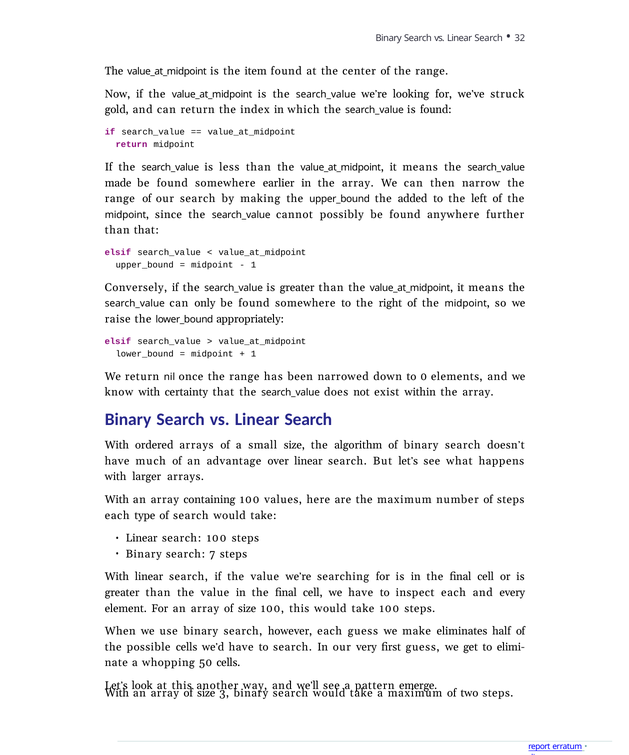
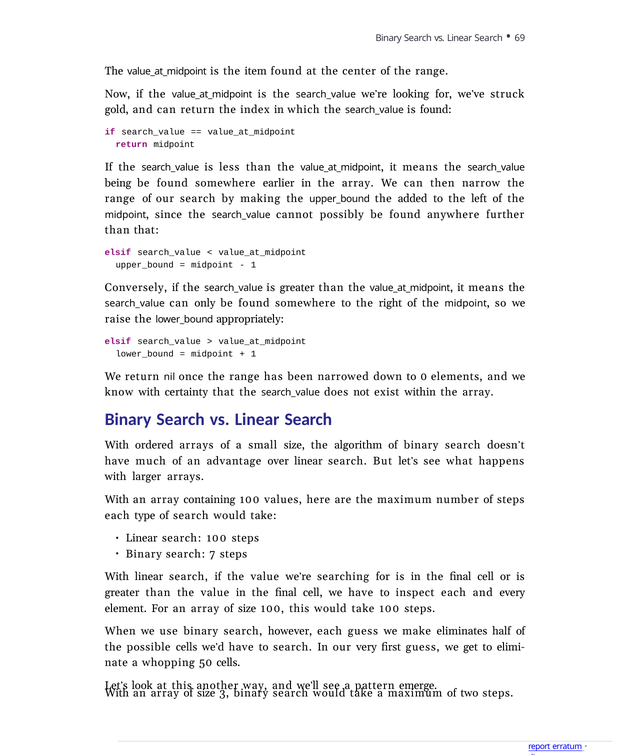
32: 32 -> 69 (520, 38)
made: made -> being (118, 183)
